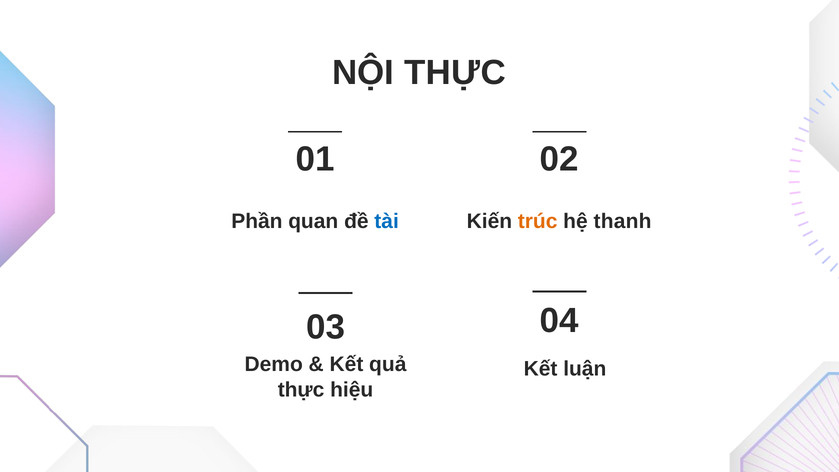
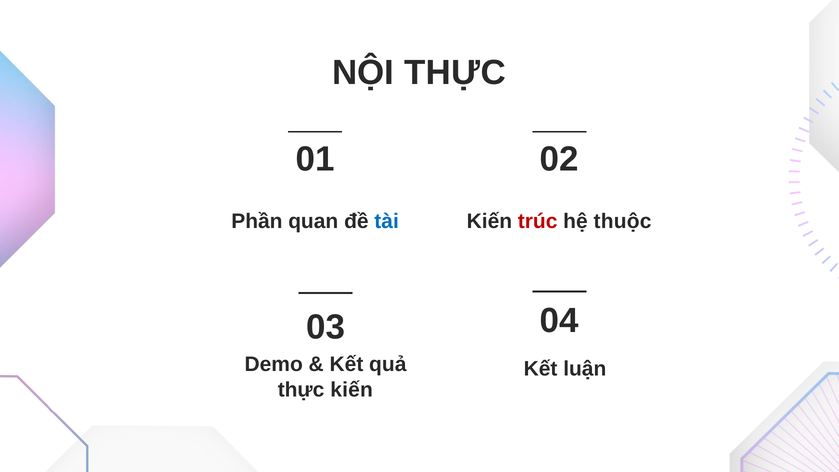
trúc colour: orange -> red (538, 221)
thanh: thanh -> thuộc (623, 221)
thực hiệu: hiệu -> kiến (352, 390)
